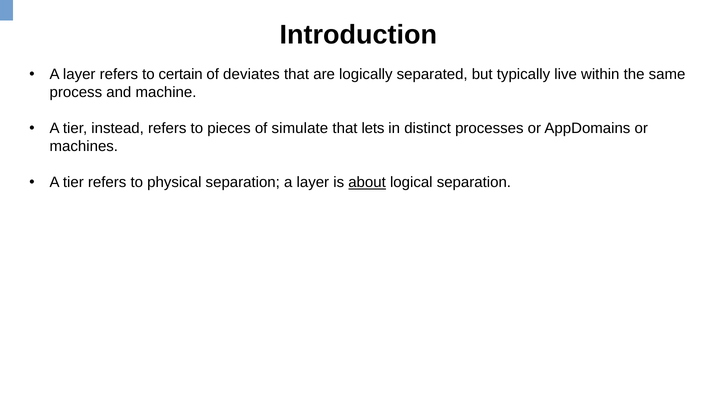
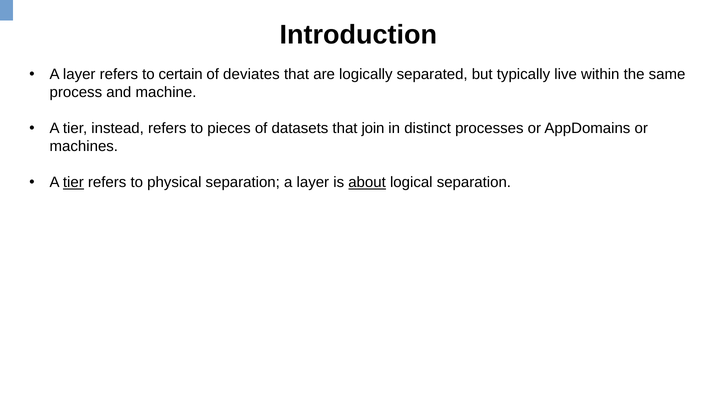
simulate: simulate -> datasets (300, 128)
lets: lets -> join (373, 128)
tier underline: none -> present (73, 182)
